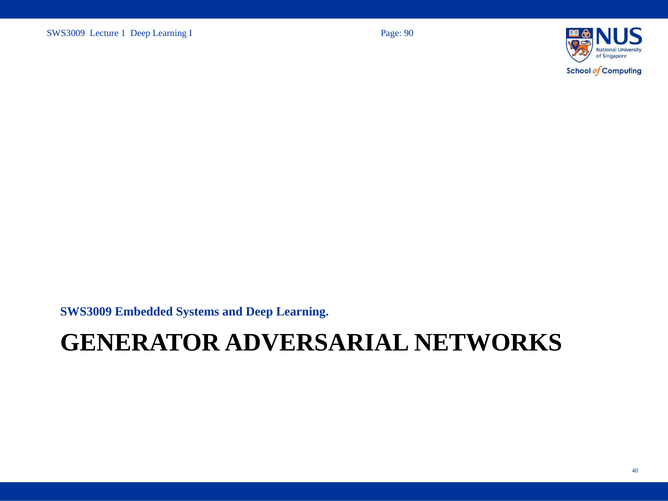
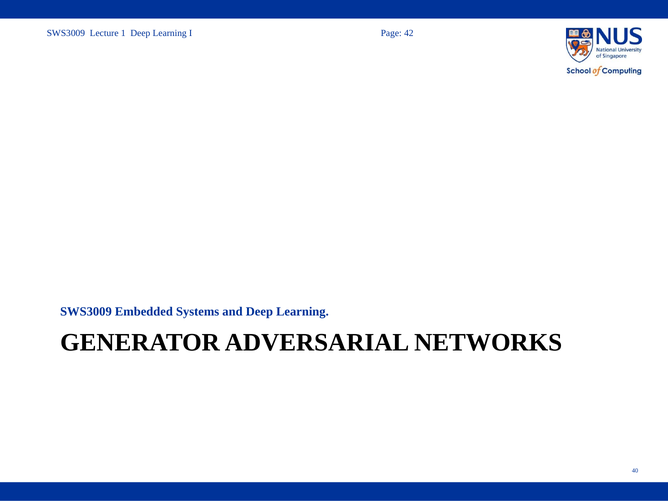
90: 90 -> 42 (409, 33)
